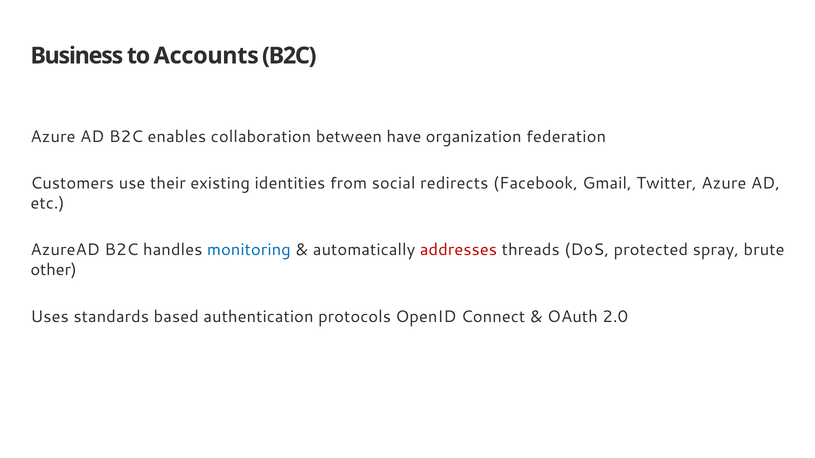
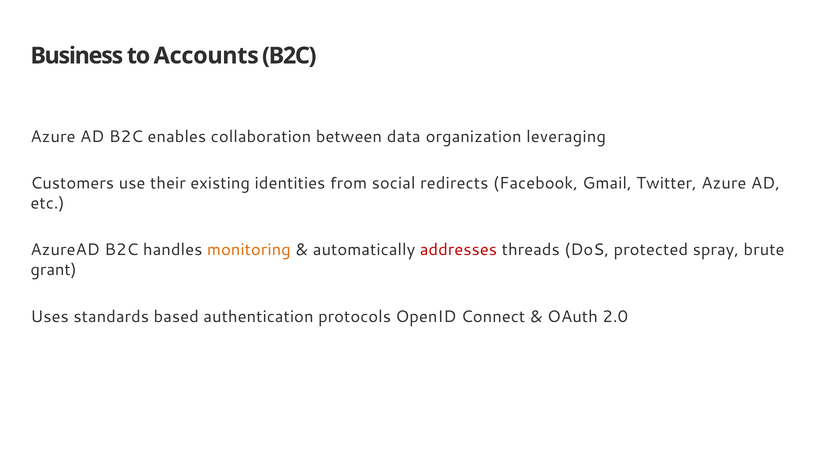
have: have -> data (404, 137)
federation: federation -> leveraging (566, 137)
monitoring colour: blue -> orange (249, 250)
other: other -> grant (54, 270)
